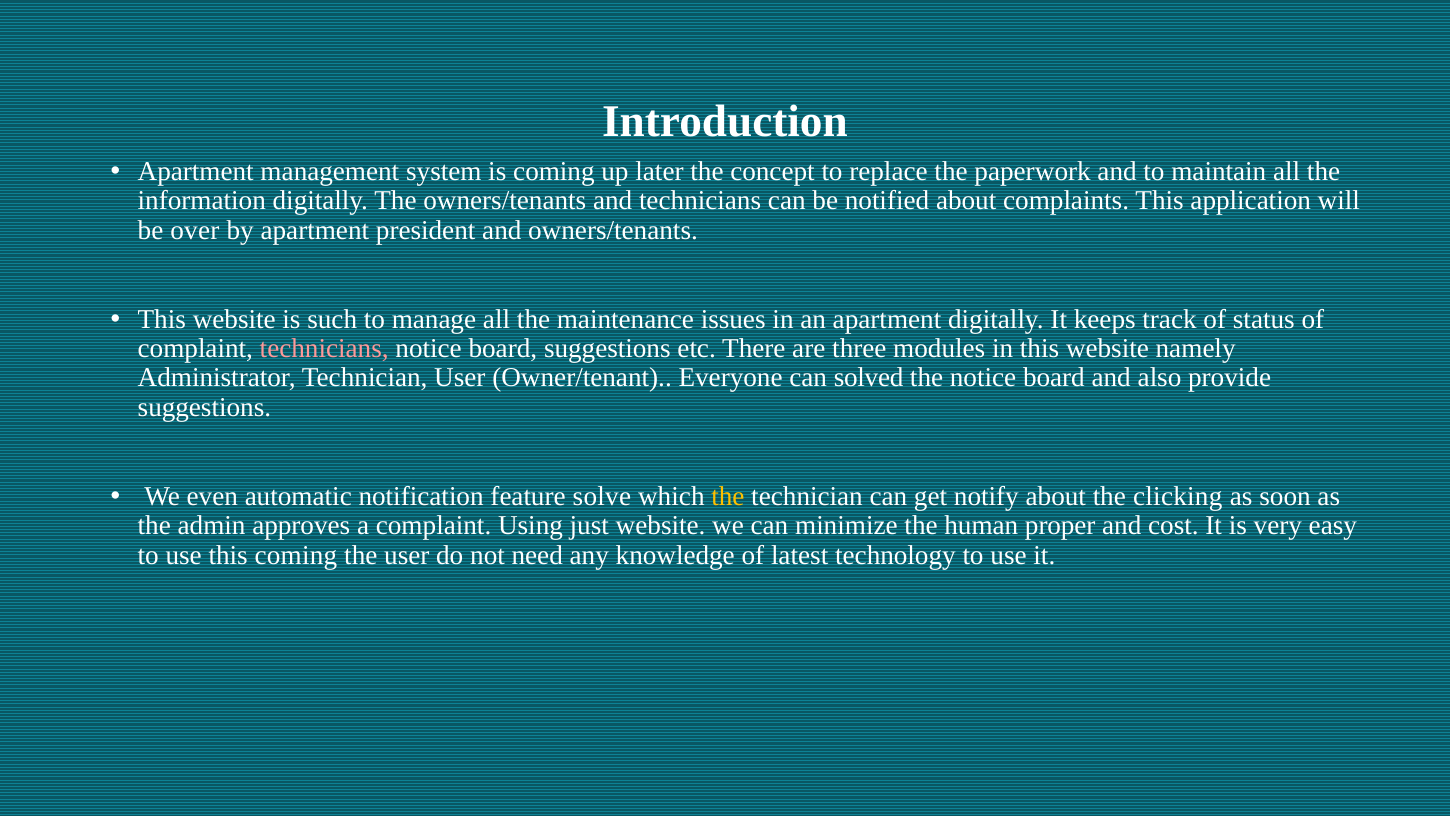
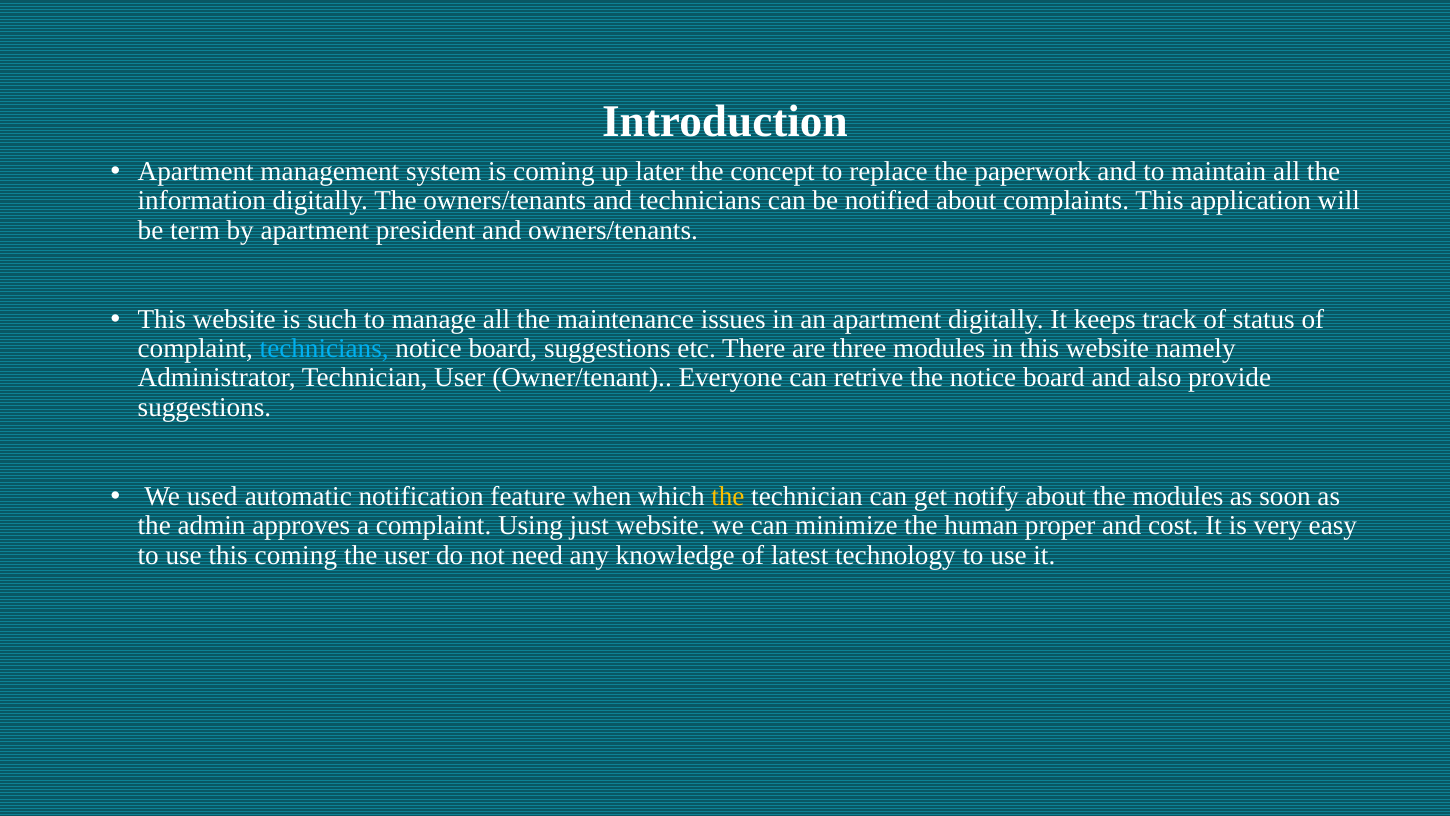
over: over -> term (195, 230)
technicians colour: pink -> light blue (324, 348)
solved: solved -> retrive (869, 378)
even: even -> used (212, 496)
solve: solve -> when (602, 496)
the clicking: clicking -> modules (1178, 496)
